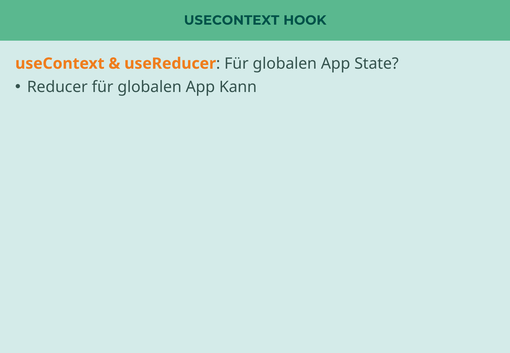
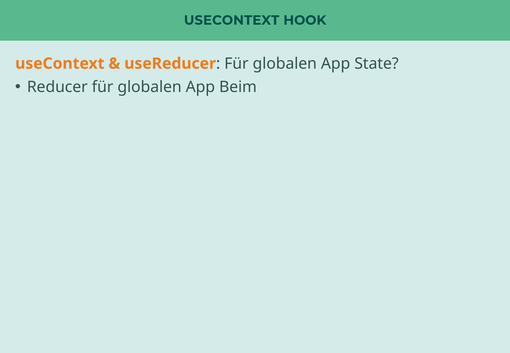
Kann: Kann -> Beim (238, 87)
